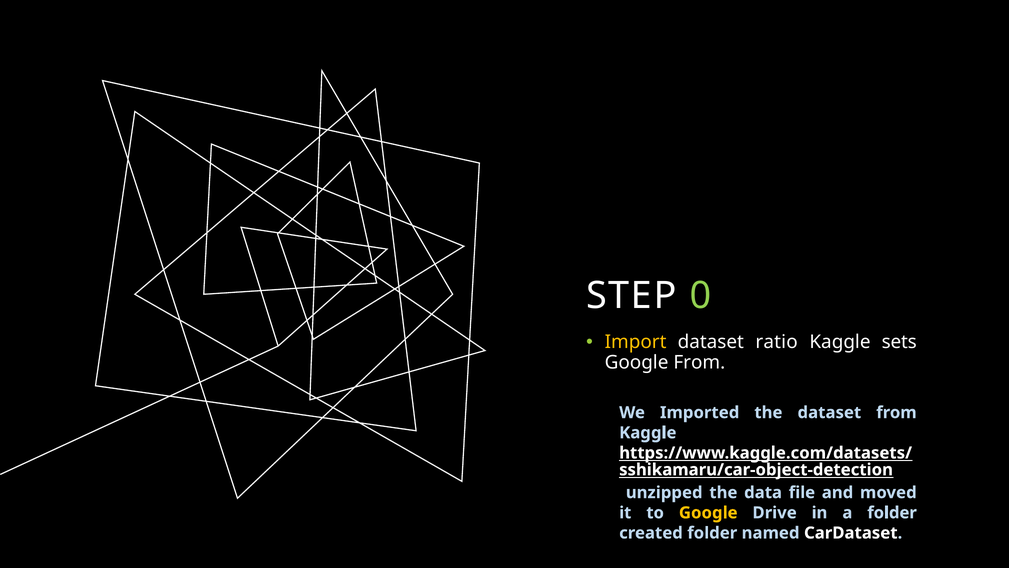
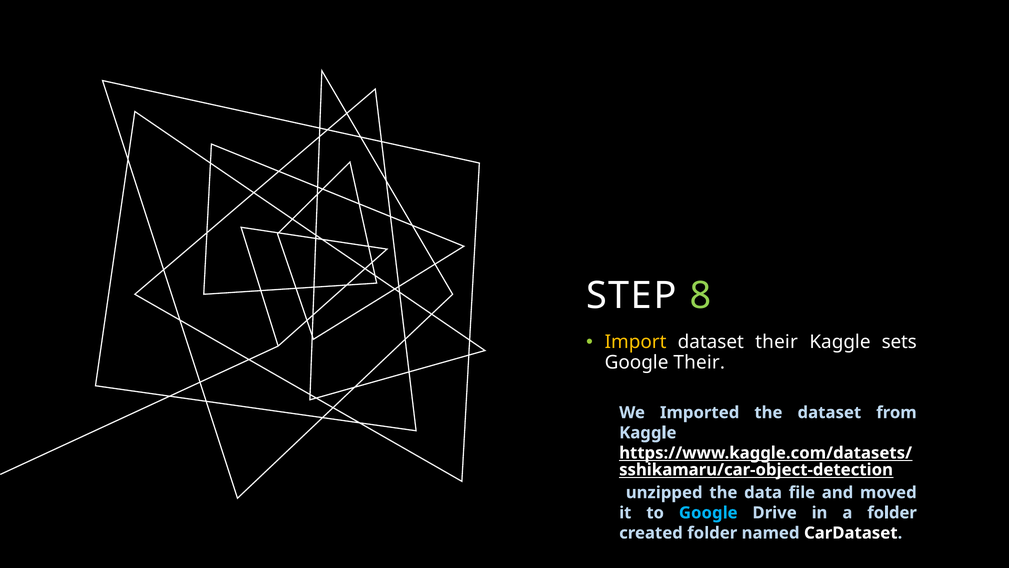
0: 0 -> 8 (700, 295)
dataset ratio: ratio -> their (777, 342)
Google From: From -> Their (699, 362)
Google colour: yellow -> light blue (708, 513)
